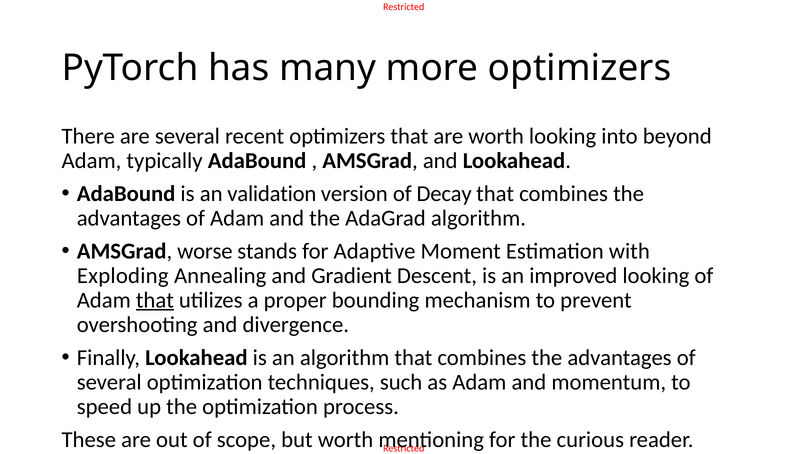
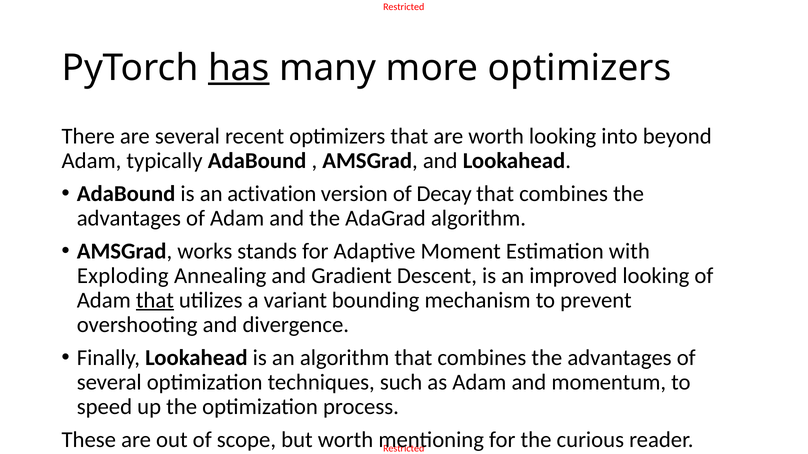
has underline: none -> present (239, 68)
validation: validation -> activation (272, 194)
worse: worse -> works (205, 251)
proper: proper -> variant (295, 300)
